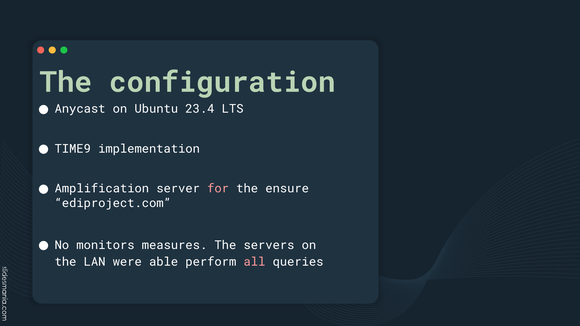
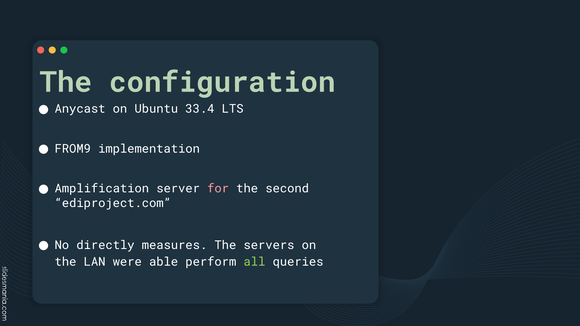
23.4: 23.4 -> 33.4 (200, 109)
TIME9: TIME9 -> FROM9 (73, 149)
ensure: ensure -> second (287, 189)
monitors: monitors -> directly (105, 245)
all colour: pink -> light green (254, 262)
